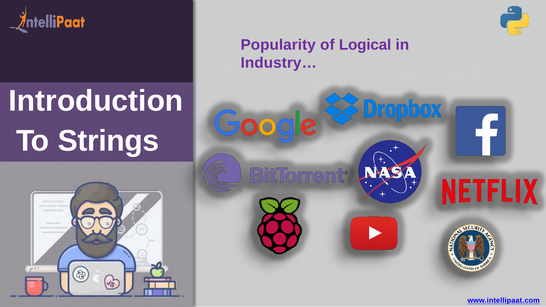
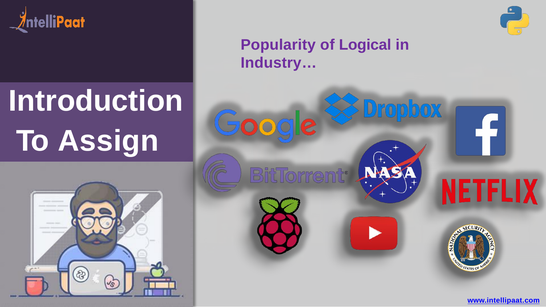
Strings: Strings -> Assign (108, 141)
